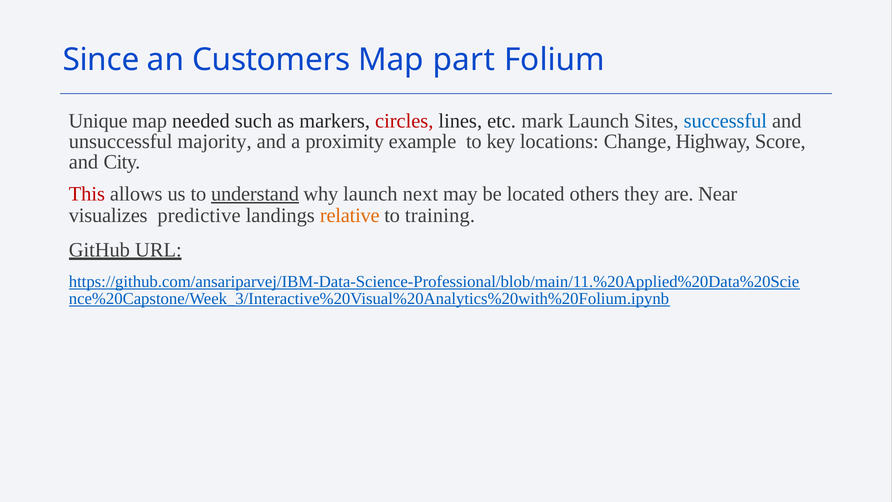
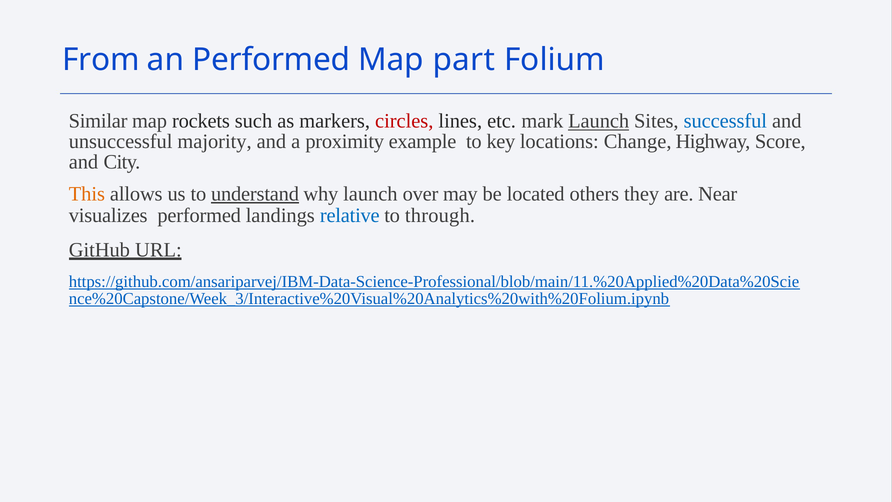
Since: Since -> From (101, 60)
an Customers: Customers -> Performed (271, 60)
Unique: Unique -> Similar (98, 121)
needed: needed -> rockets (201, 121)
Launch underline: none -> present (599, 121)
This colour: red -> orange (87, 194)
next: next -> over (421, 194)
visualizes predictive: predictive -> performed (199, 215)
relative colour: orange -> blue (350, 215)
training: training -> through (440, 215)
